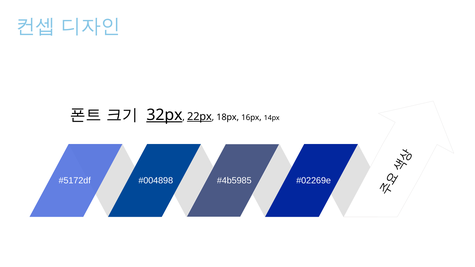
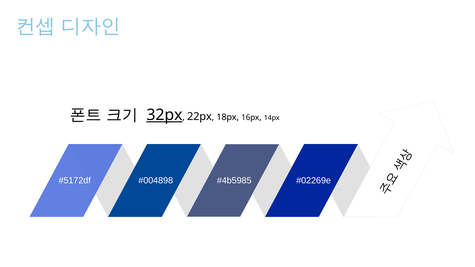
22px underline: present -> none (199, 117)
